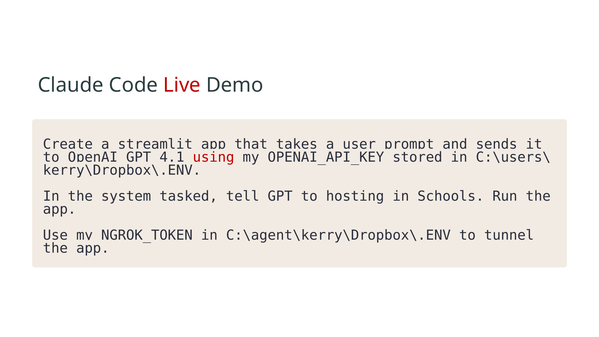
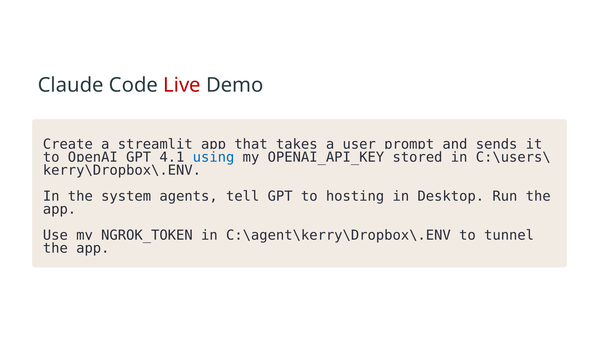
using colour: red -> blue (214, 157)
tasked: tasked -> agents (189, 196)
Schools: Schools -> Desktop (451, 196)
